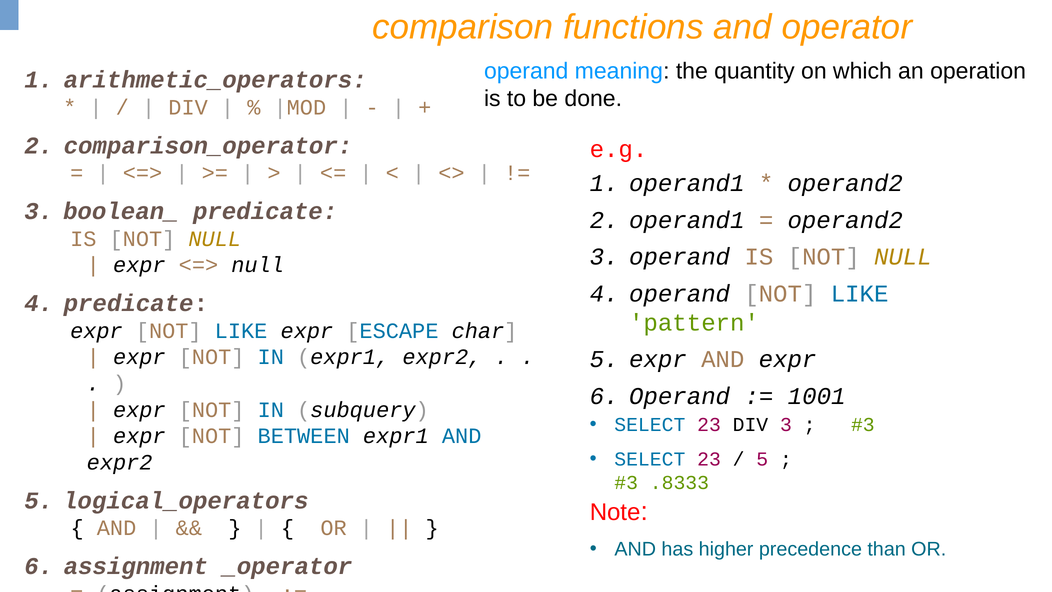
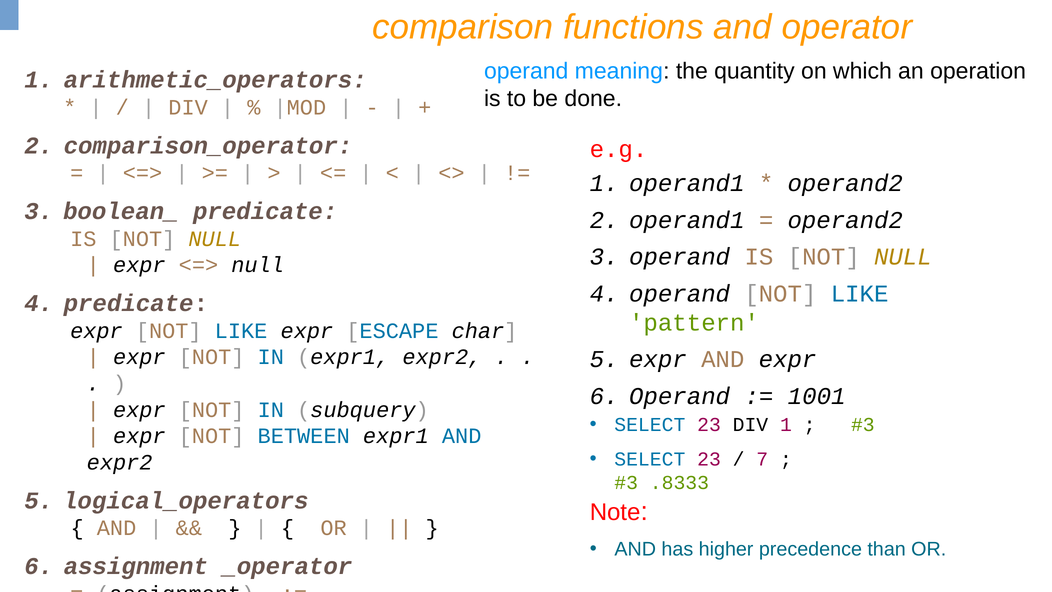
DIV 3: 3 -> 1 (786, 425)
5: 5 -> 7 (762, 459)
